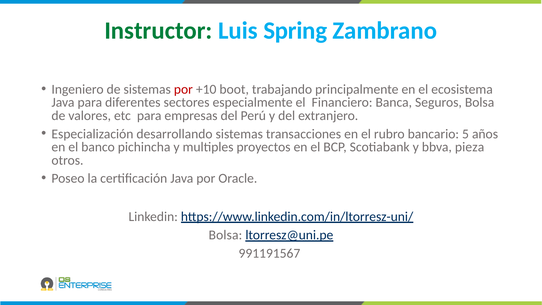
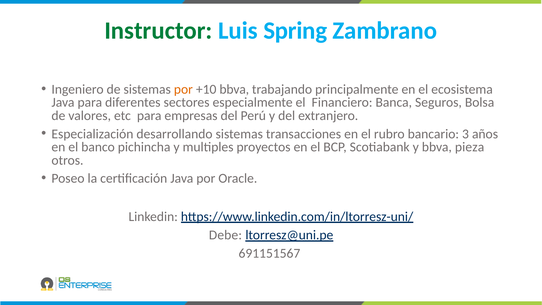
por colour: red -> orange (183, 89)
+10 boot: boot -> bbva (234, 89)
5: 5 -> 3 (466, 134)
Bolsa: Bolsa -> Debe (225, 235)
991191567: 991191567 -> 691151567 (269, 253)
